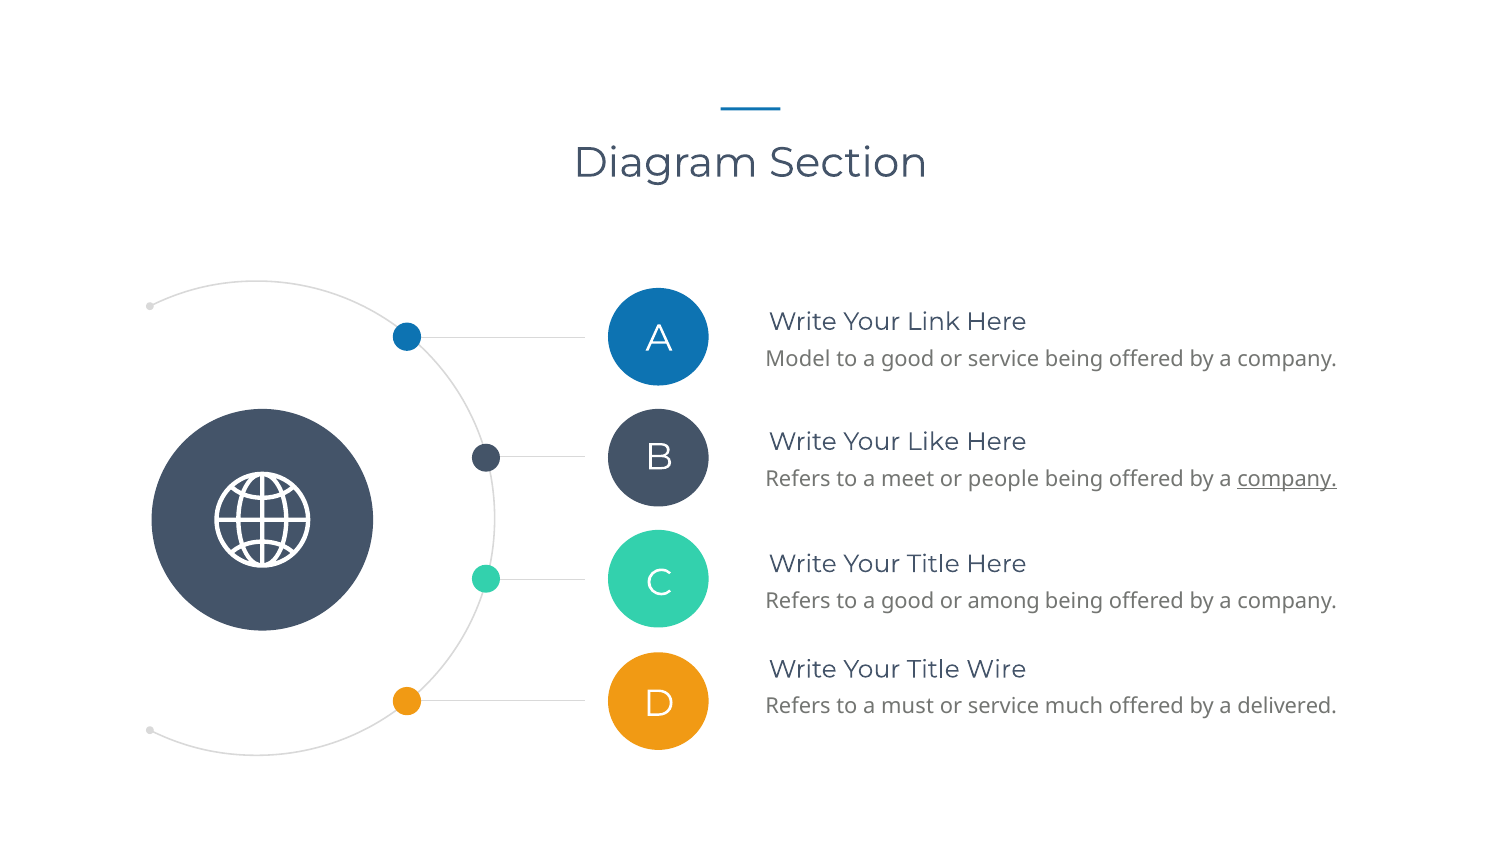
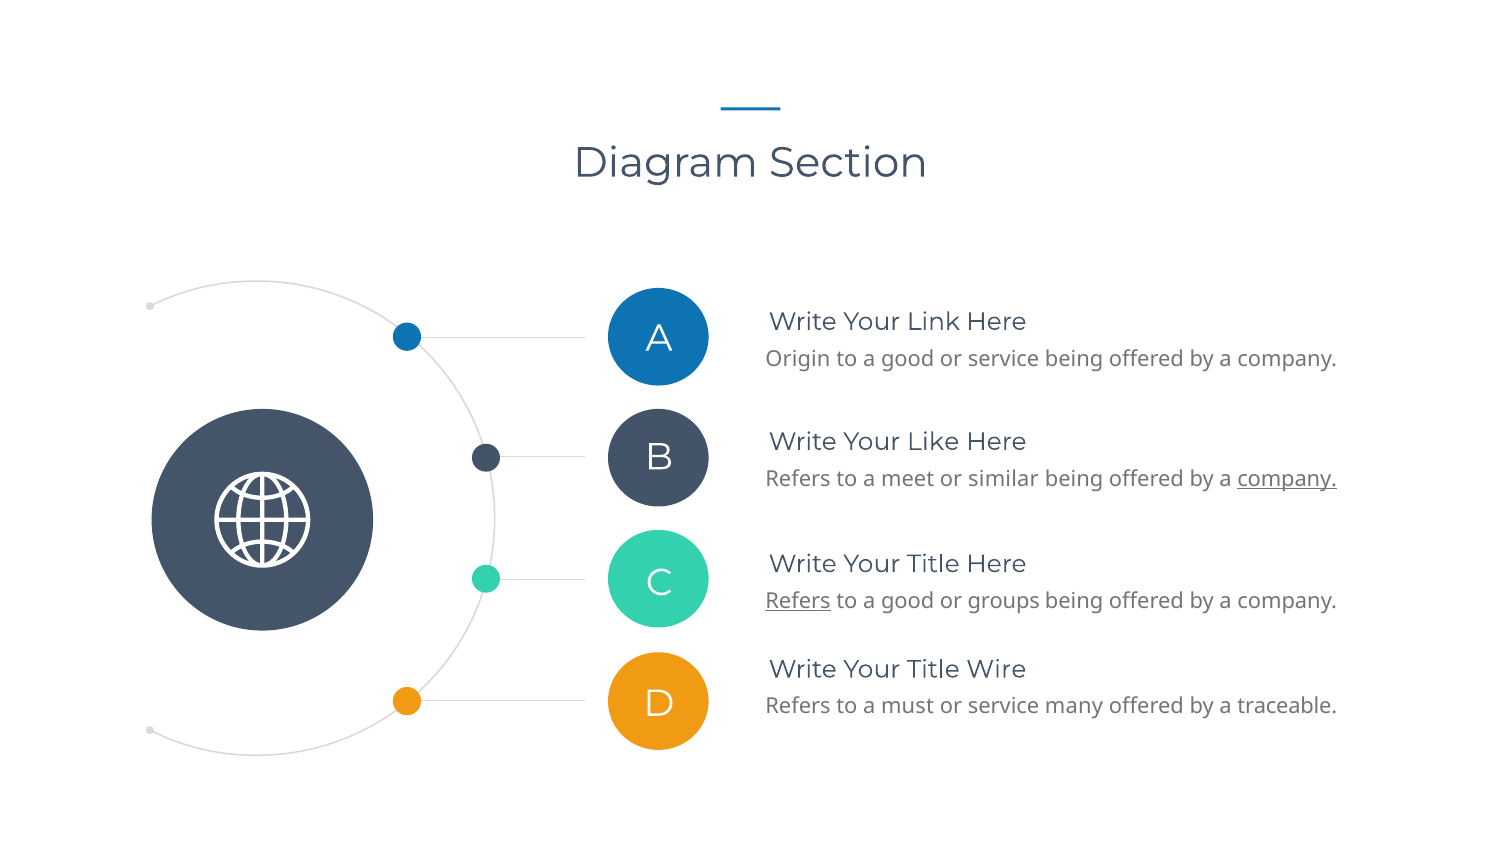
Model: Model -> Origin (798, 359)
people: people -> similar (1004, 479)
Refers underline: none -> present (798, 601)
among: among -> groups (1004, 601)
much: much -> many (1074, 706)
delivered: delivered -> traceable (1287, 706)
